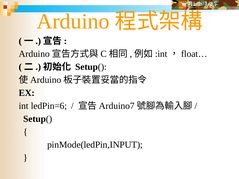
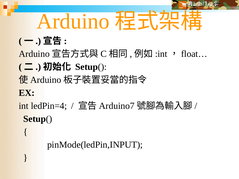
ledPin=6: ledPin=6 -> ledPin=4 (49, 106)
